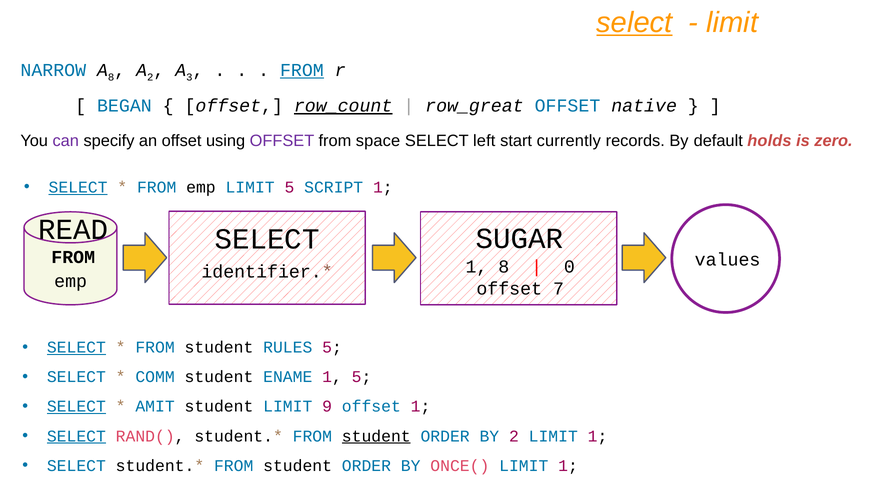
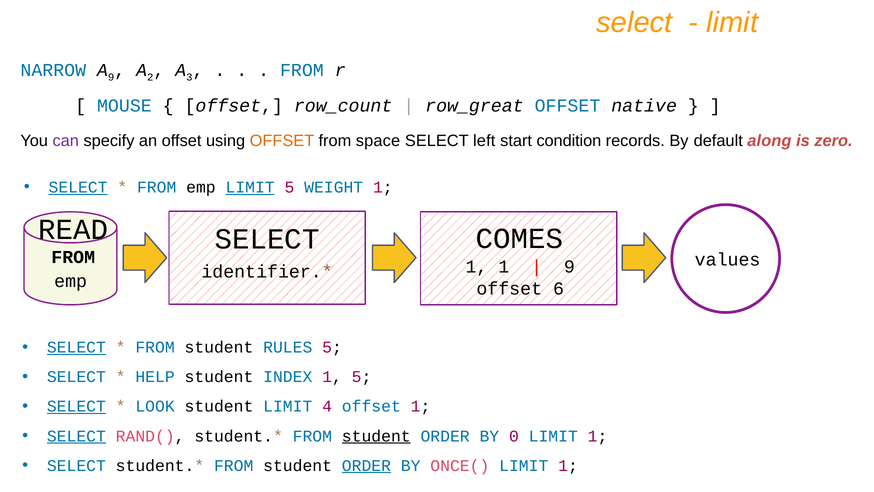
select underline: present -> none (634, 23)
8: 8 -> 9 (111, 77)
FROM underline: present -> none (302, 70)
BEGAN: BEGAN -> MOUSE (124, 106)
row_count underline: present -> none (343, 106)
OFFSET colour: purple -> orange (282, 141)
currently: currently -> condition (569, 141)
holds: holds -> along (769, 141)
LIMIT underline: none -> present (250, 187)
SCRIPT: SCRIPT -> WEIGHT (334, 187)
SUGAR: SUGAR -> COMES (519, 238)
1 8: 8 -> 1 (504, 267)
0: 0 -> 9 (569, 267)
7: 7 -> 6 (559, 288)
COMM: COMM -> HELP (155, 377)
ENAME: ENAME -> INDEX (288, 377)
AMIT: AMIT -> LOOK (155, 406)
9: 9 -> 4 (327, 406)
BY 2: 2 -> 0 (514, 436)
ORDER underline: none -> present (366, 465)
